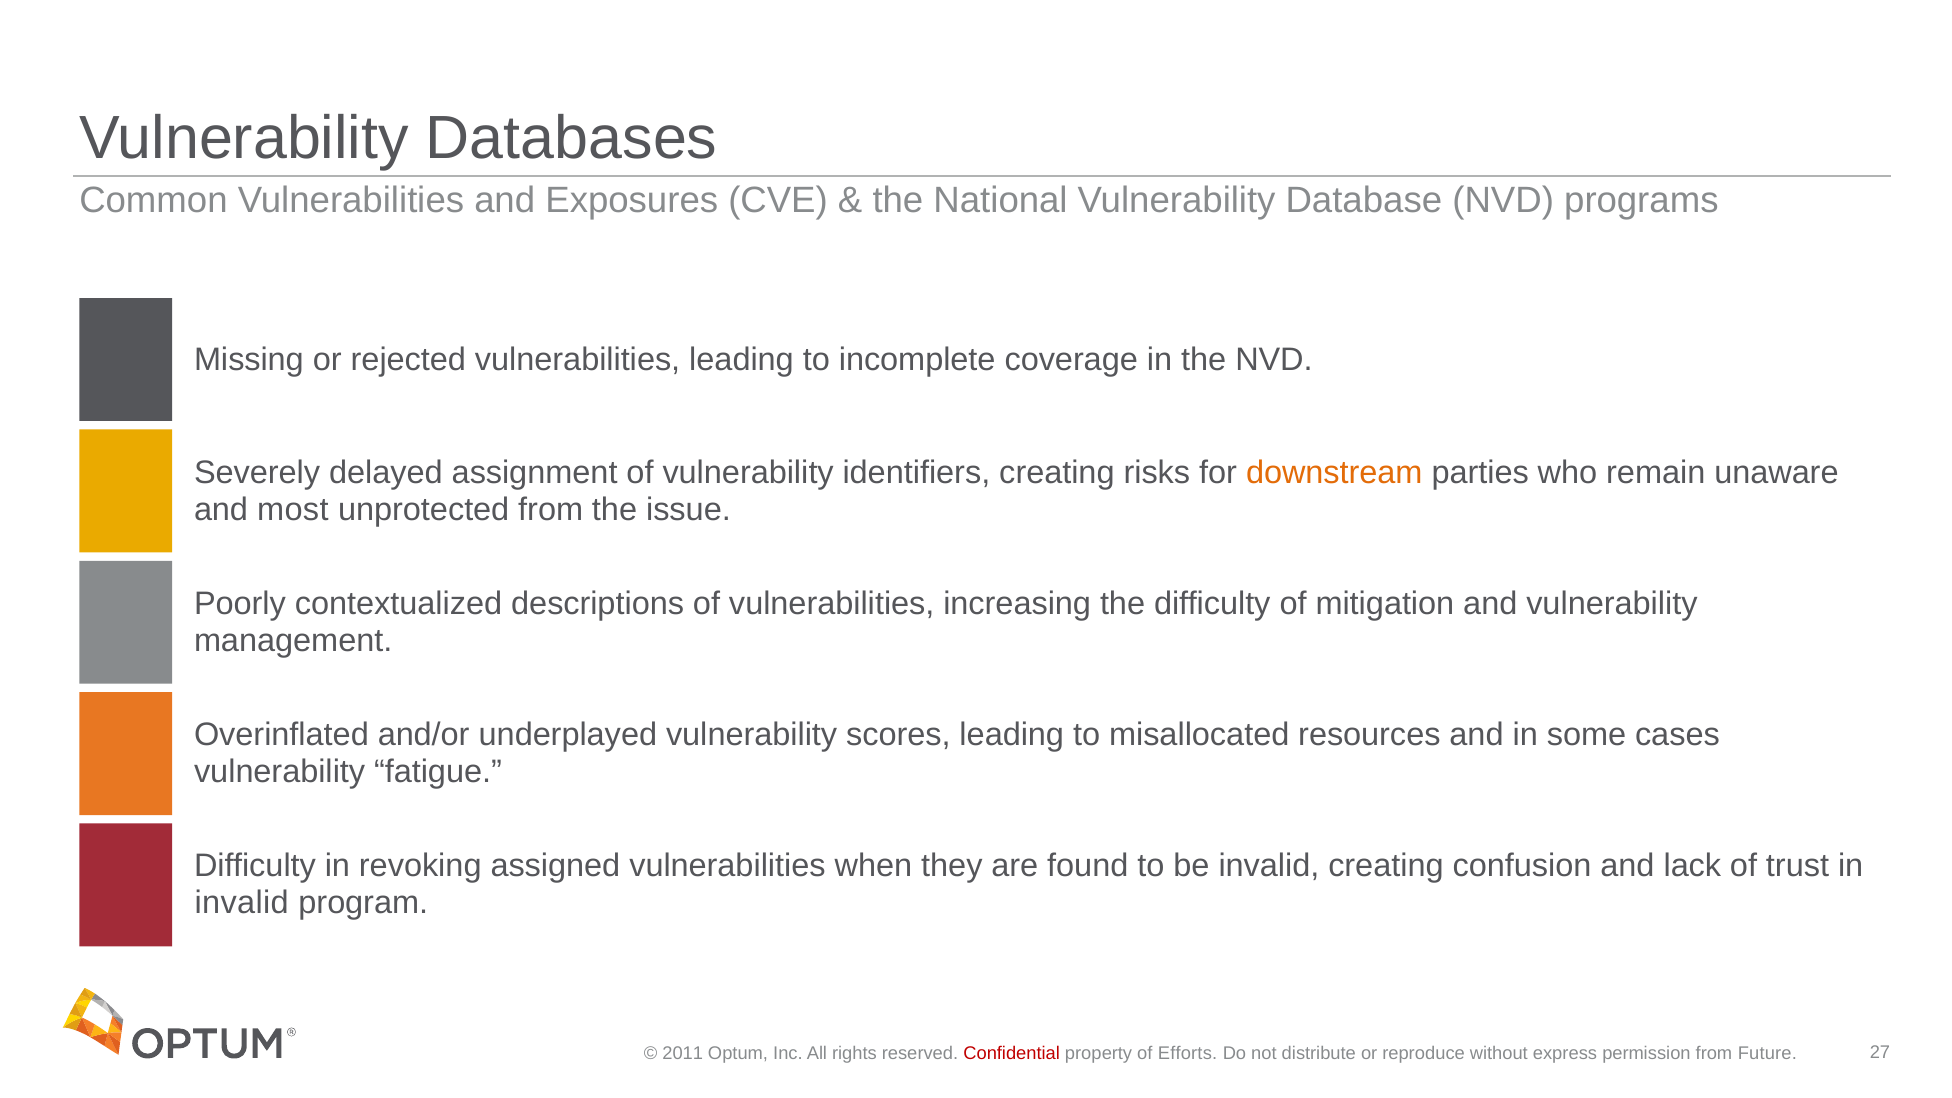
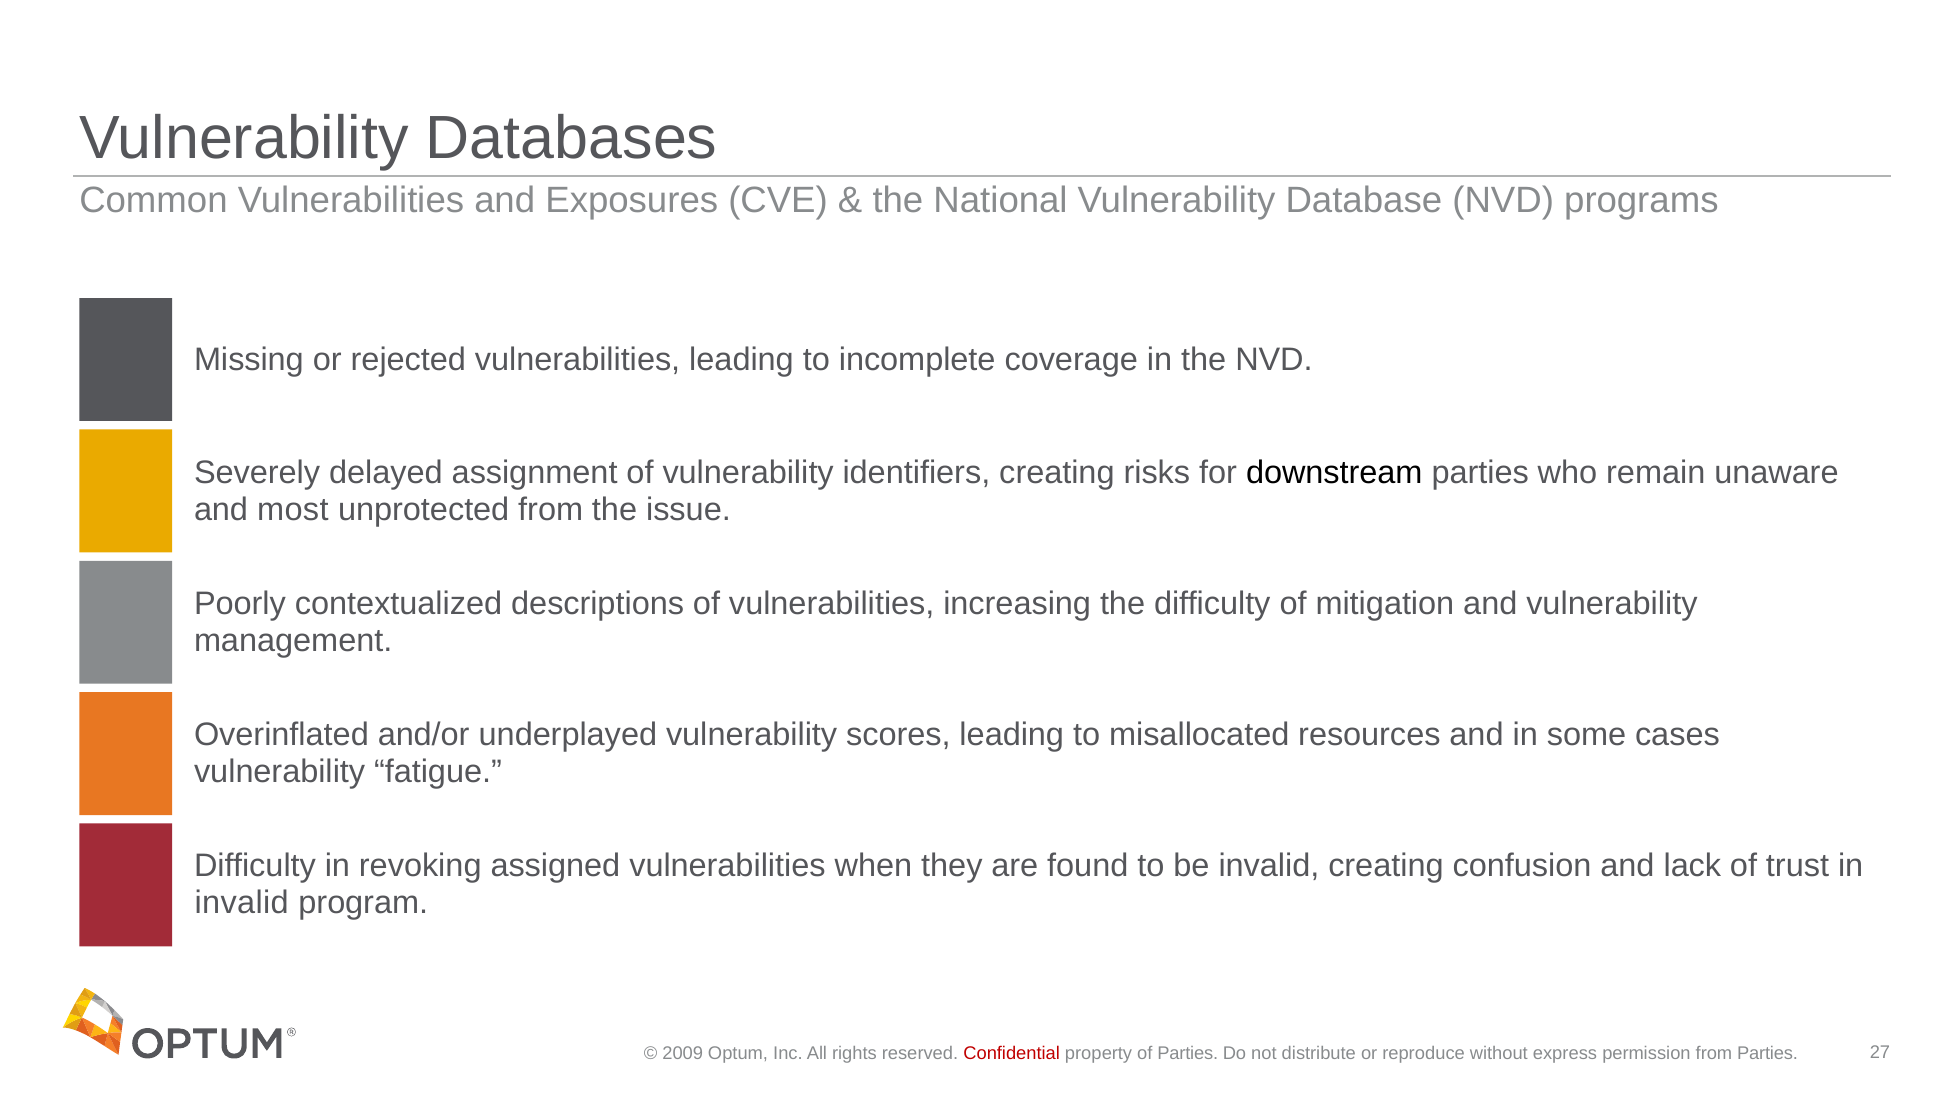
downstream colour: orange -> black (1334, 472)
2011: 2011 -> 2009 (683, 1053)
of Efforts: Efforts -> Parties (1188, 1053)
from Future: Future -> Parties (1768, 1053)
